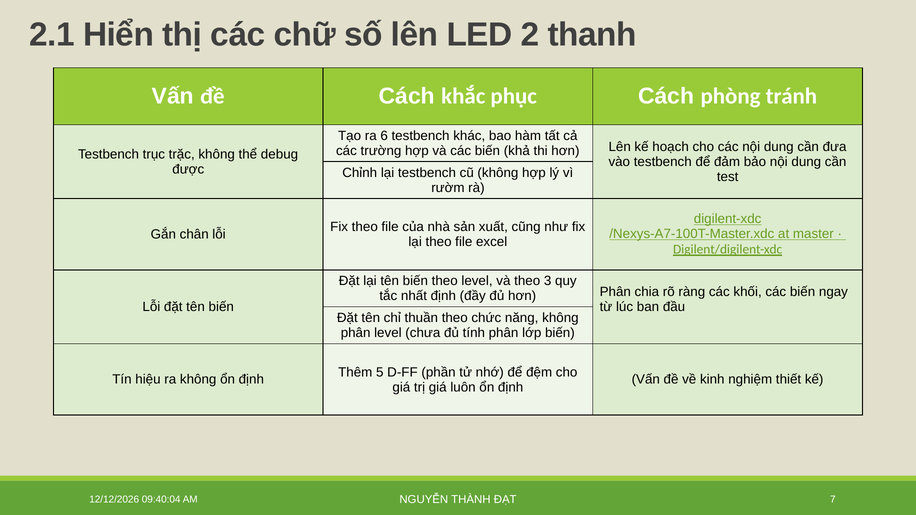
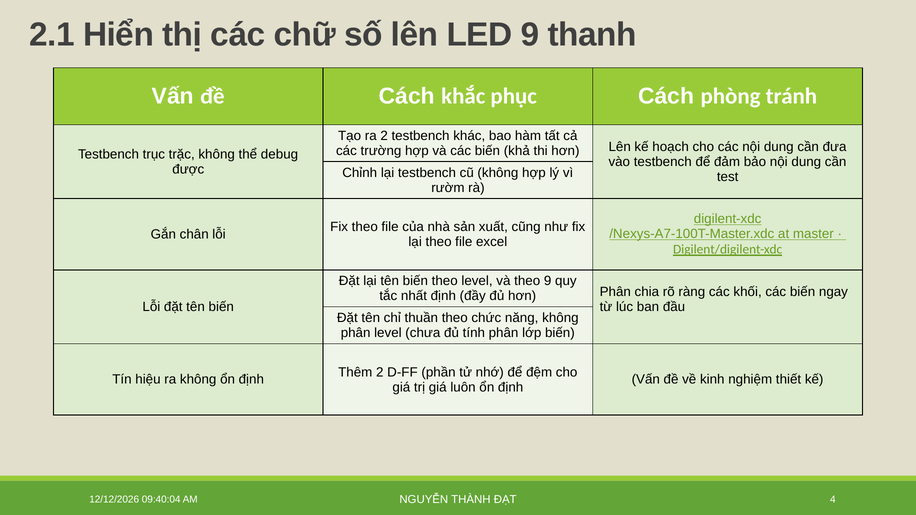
LED 2: 2 -> 9 (530, 35)
ra 6: 6 -> 2 (384, 136)
theo 3: 3 -> 9 (548, 281)
Thêm 5: 5 -> 2 (380, 372)
7: 7 -> 4 (833, 500)
